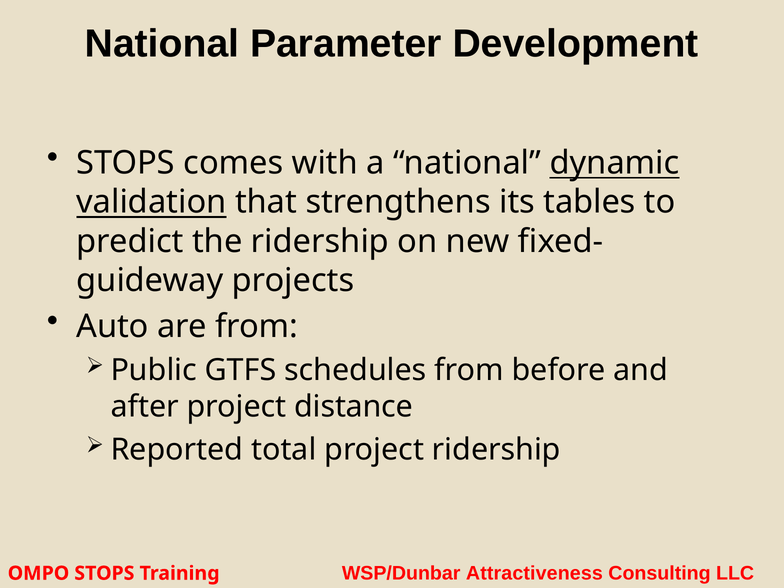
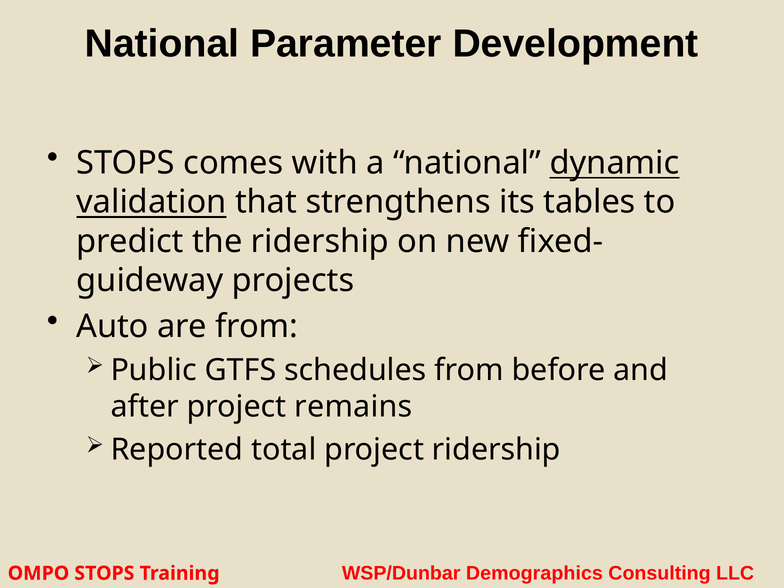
distance: distance -> remains (353, 407)
Attractiveness: Attractiveness -> Demographics (534, 573)
